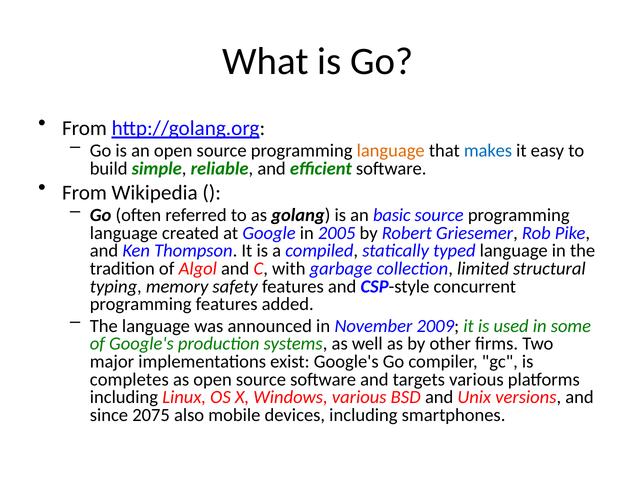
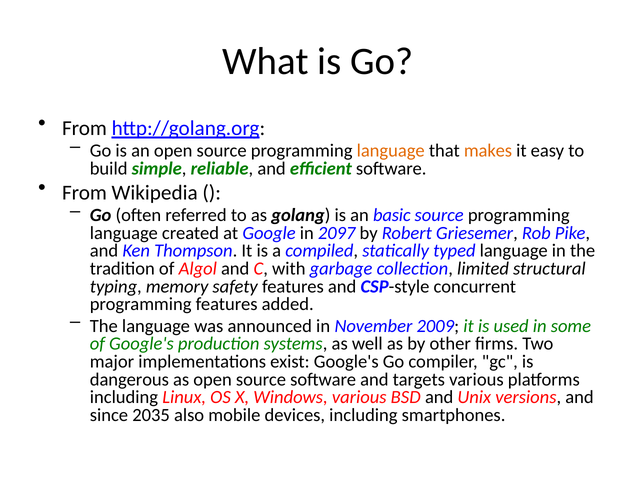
makes colour: blue -> orange (488, 151)
2005: 2005 -> 2097 (337, 233)
completes: completes -> dangerous (129, 379)
2075: 2075 -> 2035 (151, 415)
